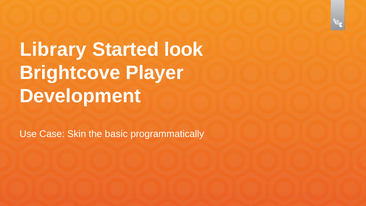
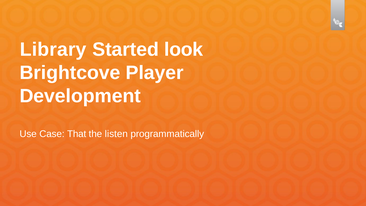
Skin: Skin -> That (77, 134)
basic: basic -> listen (116, 134)
